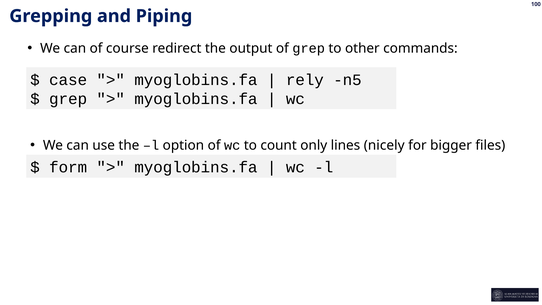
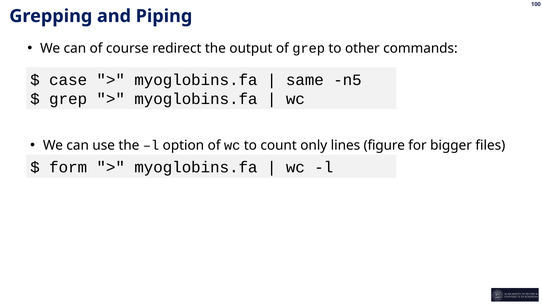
rely: rely -> same (305, 80)
nicely: nicely -> figure (384, 145)
